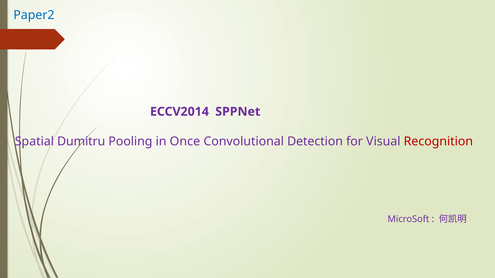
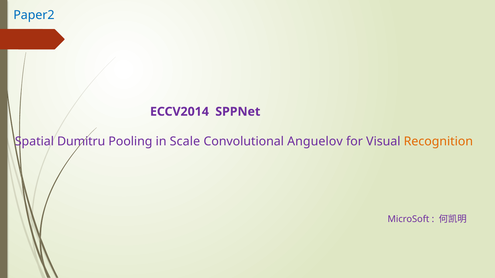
Once: Once -> Scale (185, 142)
Detection: Detection -> Anguelov (315, 142)
Recognition colour: red -> orange (438, 142)
